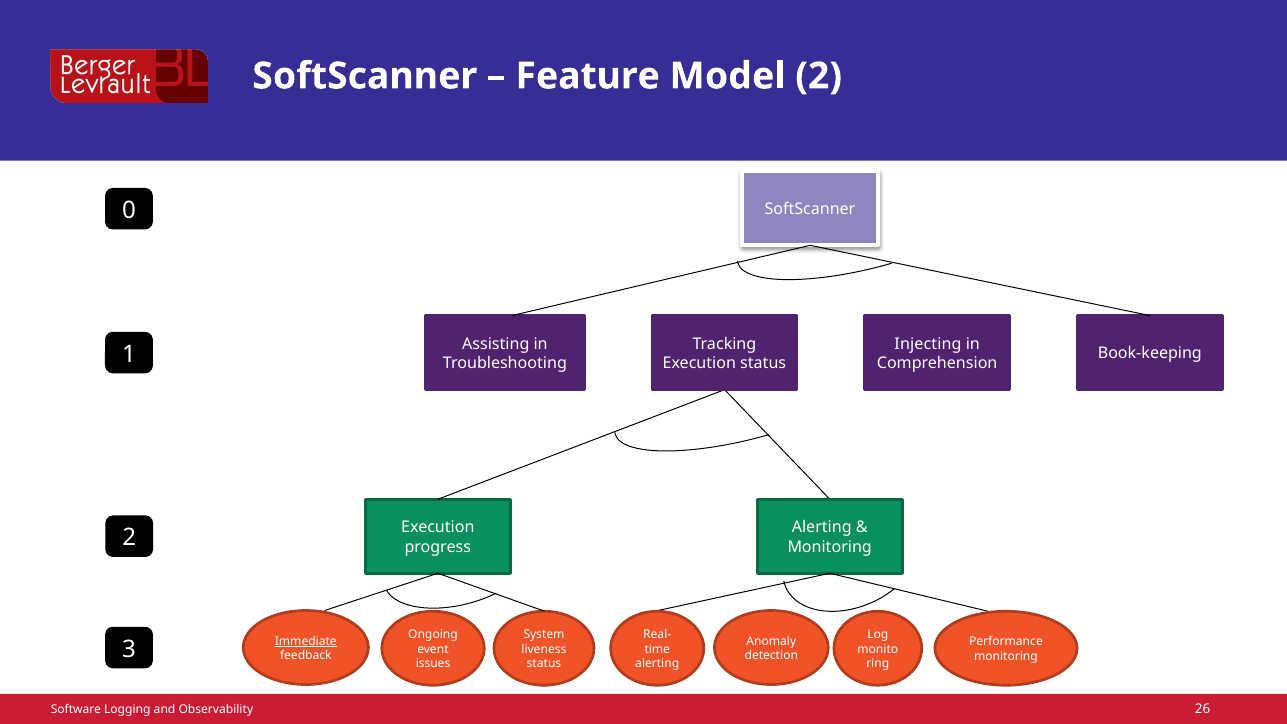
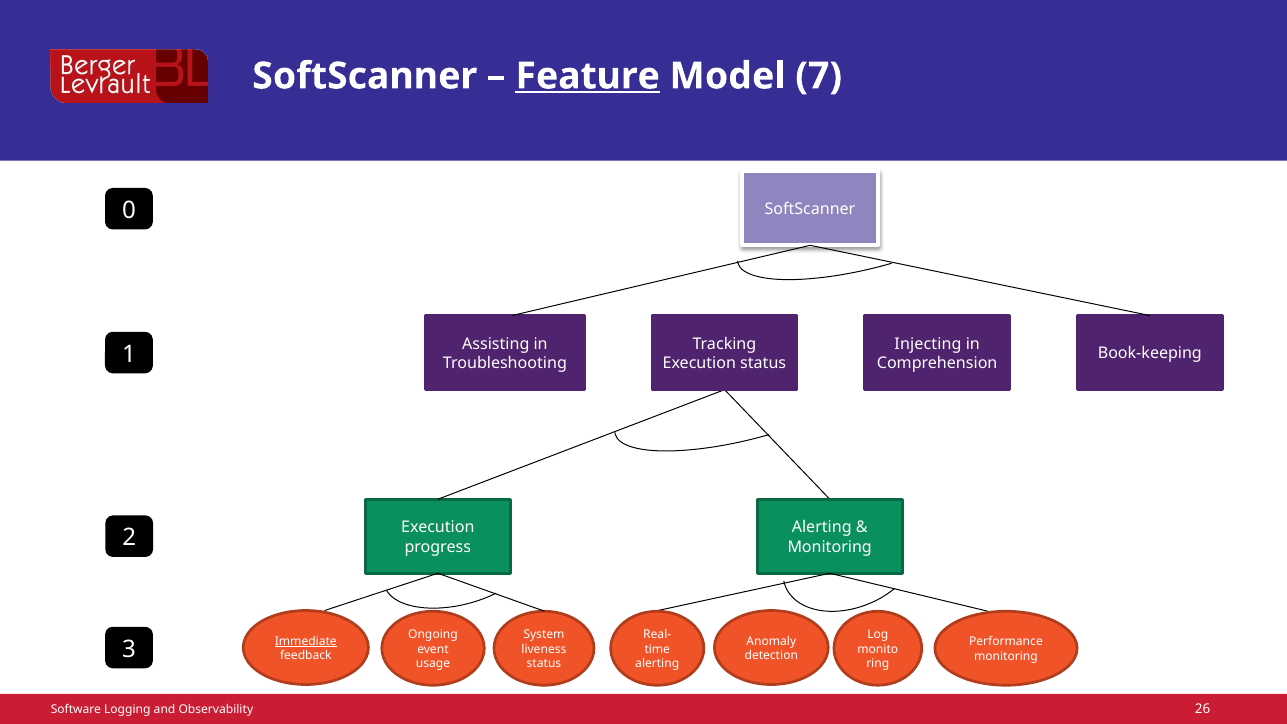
Feature underline: none -> present (588, 76)
Model 2: 2 -> 7 (819, 76)
issues: issues -> usage (433, 664)
